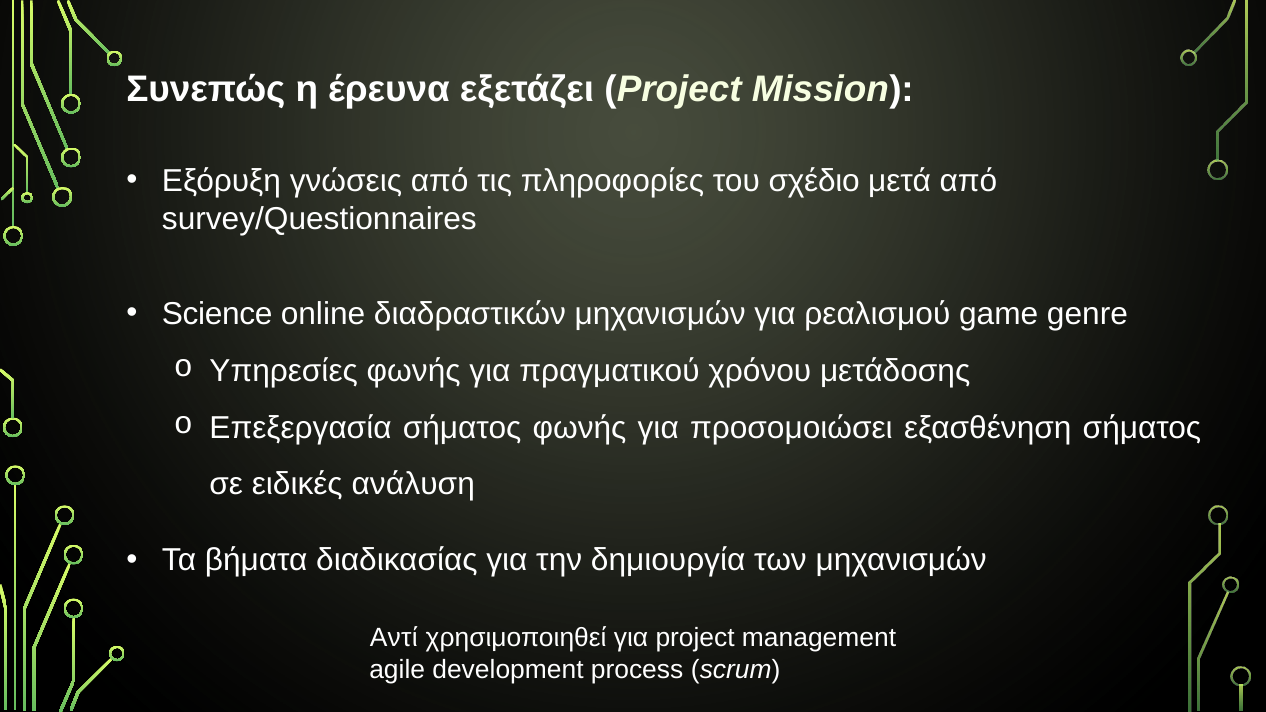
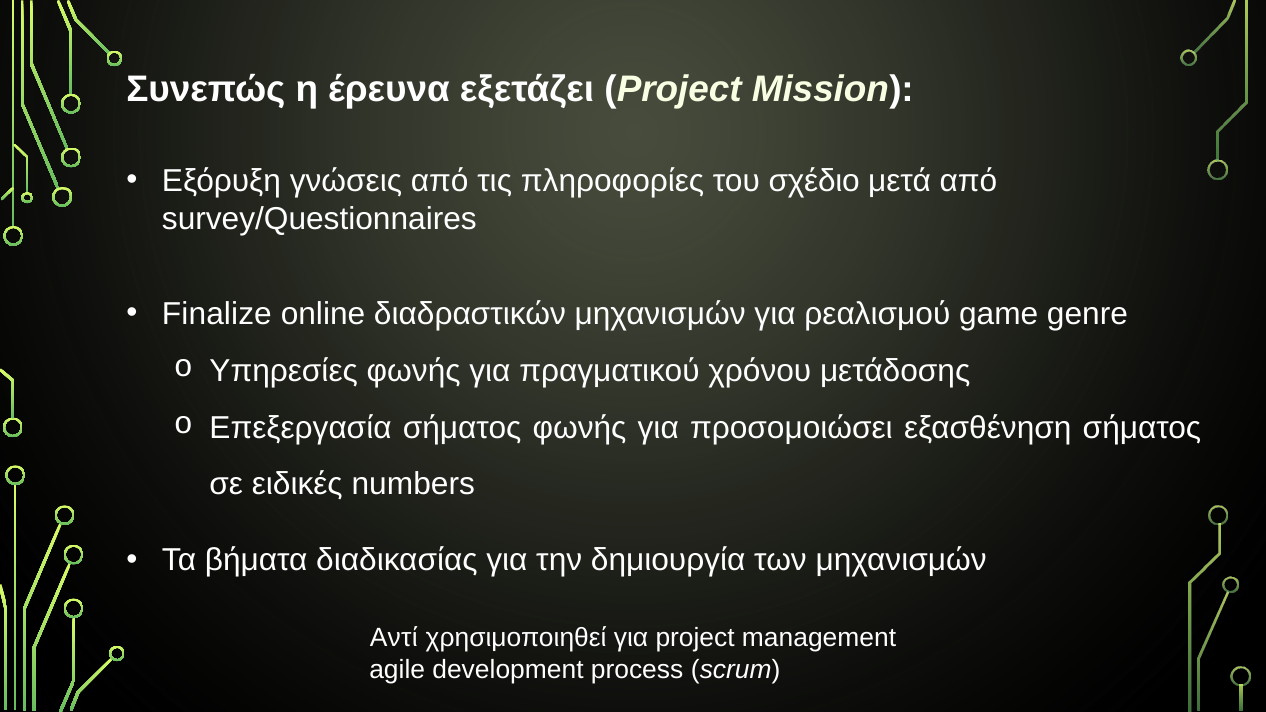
Science: Science -> Finalize (217, 314)
ανάλυση: ανάλυση -> numbers (413, 485)
